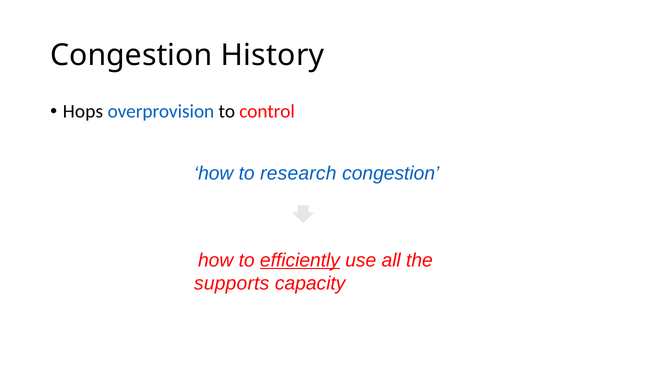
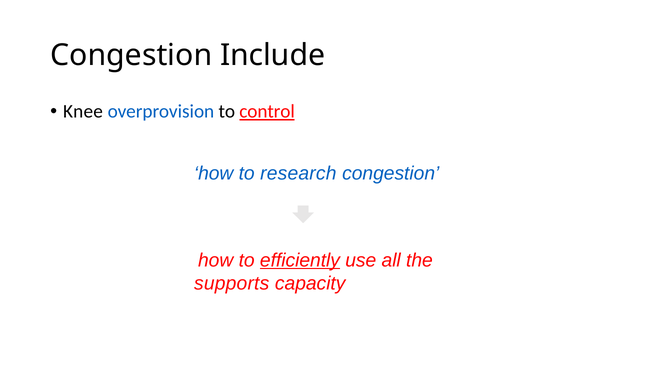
History: History -> Include (273, 55)
Hops: Hops -> Knee (83, 112)
control underline: none -> present (267, 112)
